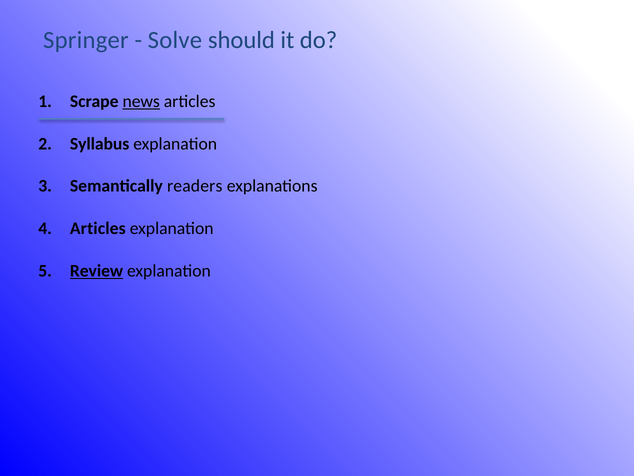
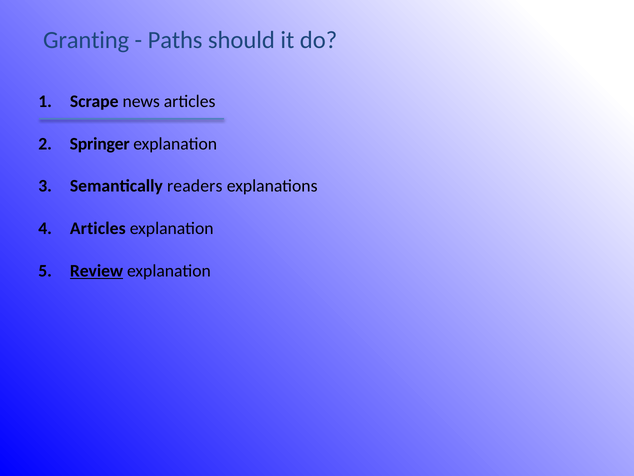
Springer: Springer -> Granting (86, 40)
Solve: Solve -> Paths (175, 40)
news underline: present -> none (141, 101)
Syllabus: Syllabus -> Springer (100, 144)
